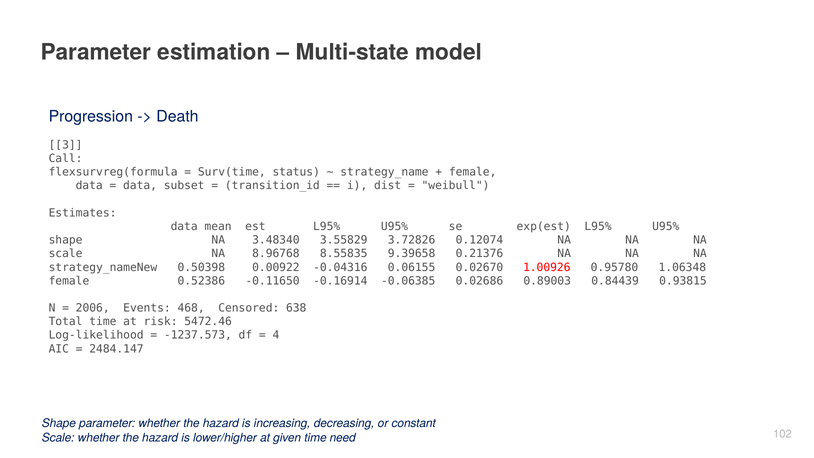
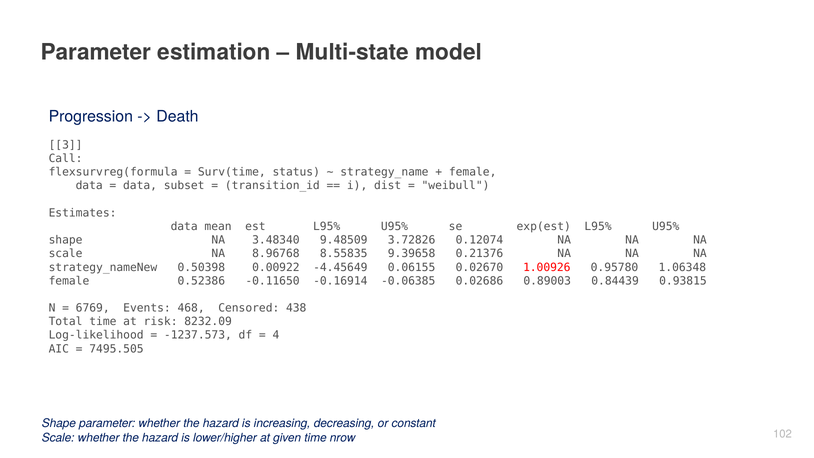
3.55829: 3.55829 -> 9.48509 (344, 240)
-0.04316: -0.04316 -> -4.45649 (340, 267)
2006: 2006 -> 6769 (93, 308)
638: 638 -> 438 (296, 308)
5472.46: 5472.46 -> 8232.09 (208, 322)
2484.147: 2484.147 -> 7495.505 (116, 349)
need: need -> nrow (343, 438)
